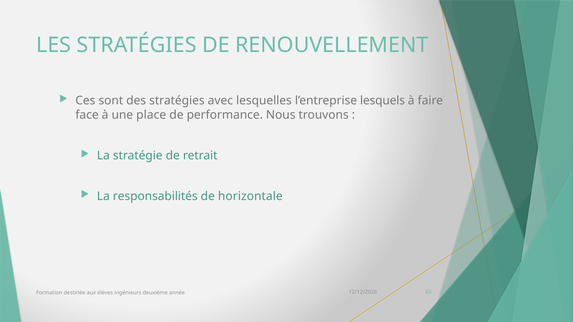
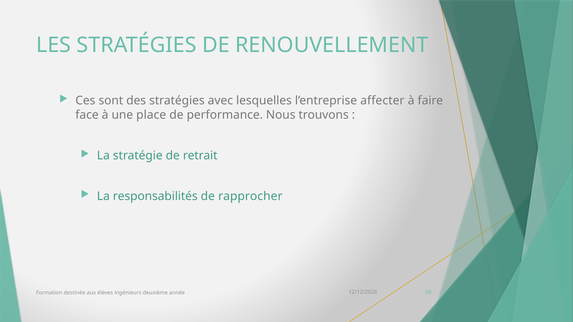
lesquels: lesquels -> affecter (382, 101)
horizontale: horizontale -> rapprocher (250, 196)
